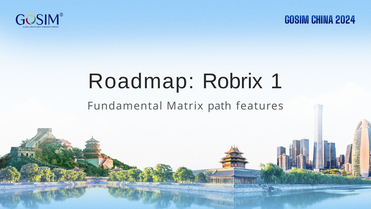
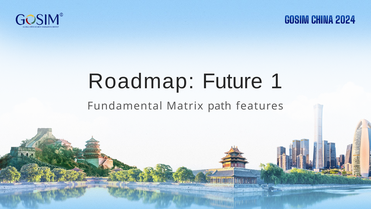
Robrix: Robrix -> Future (233, 81)
